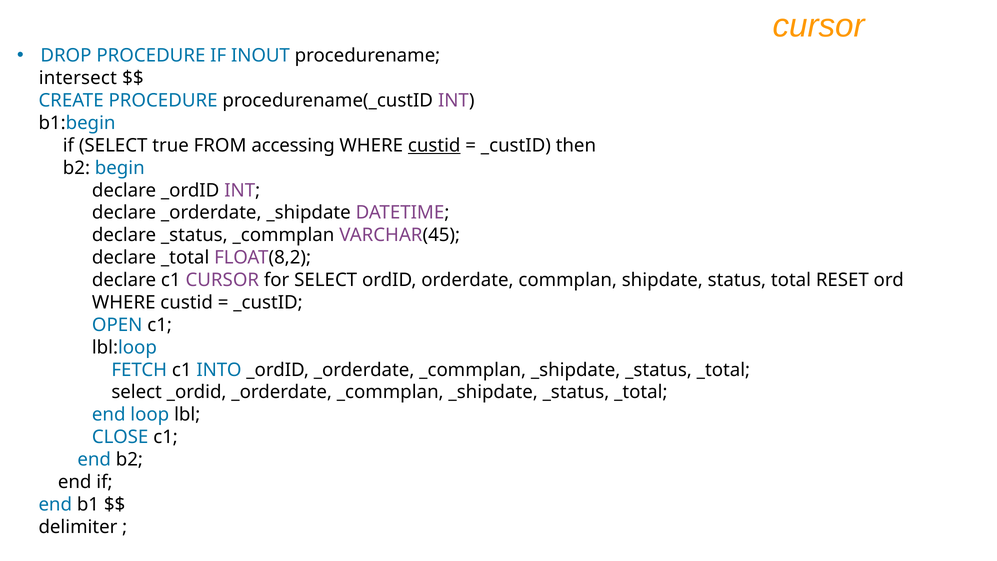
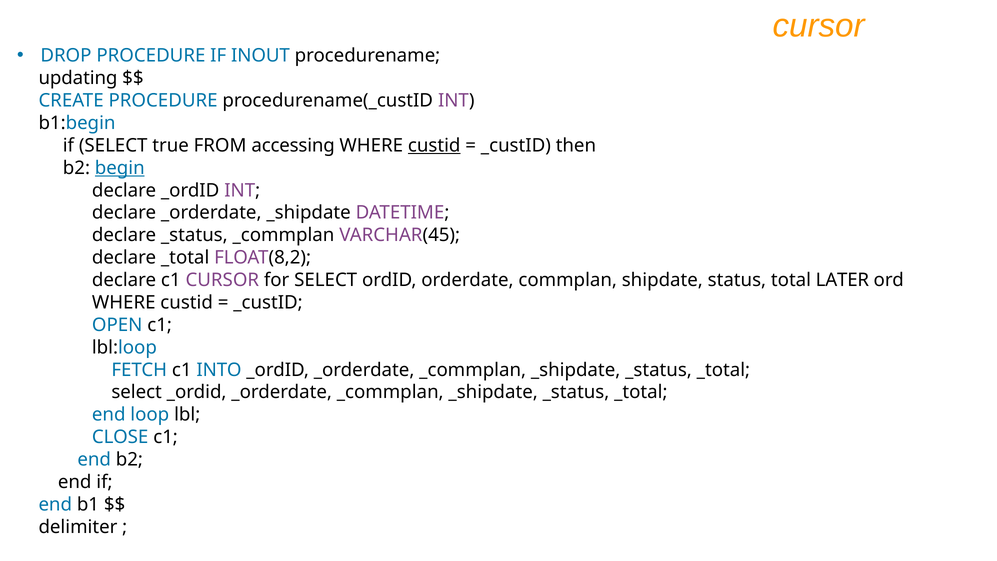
intersect: intersect -> updating (78, 78)
begin underline: none -> present (120, 168)
RESET: RESET -> LATER (842, 280)
